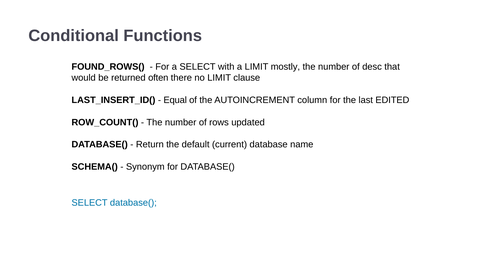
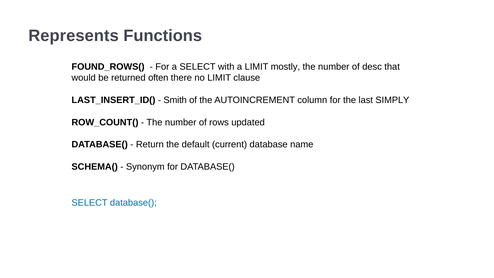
Conditional: Conditional -> Represents (74, 36)
Equal: Equal -> Smith (175, 100)
EDITED: EDITED -> SIMPLY (392, 100)
